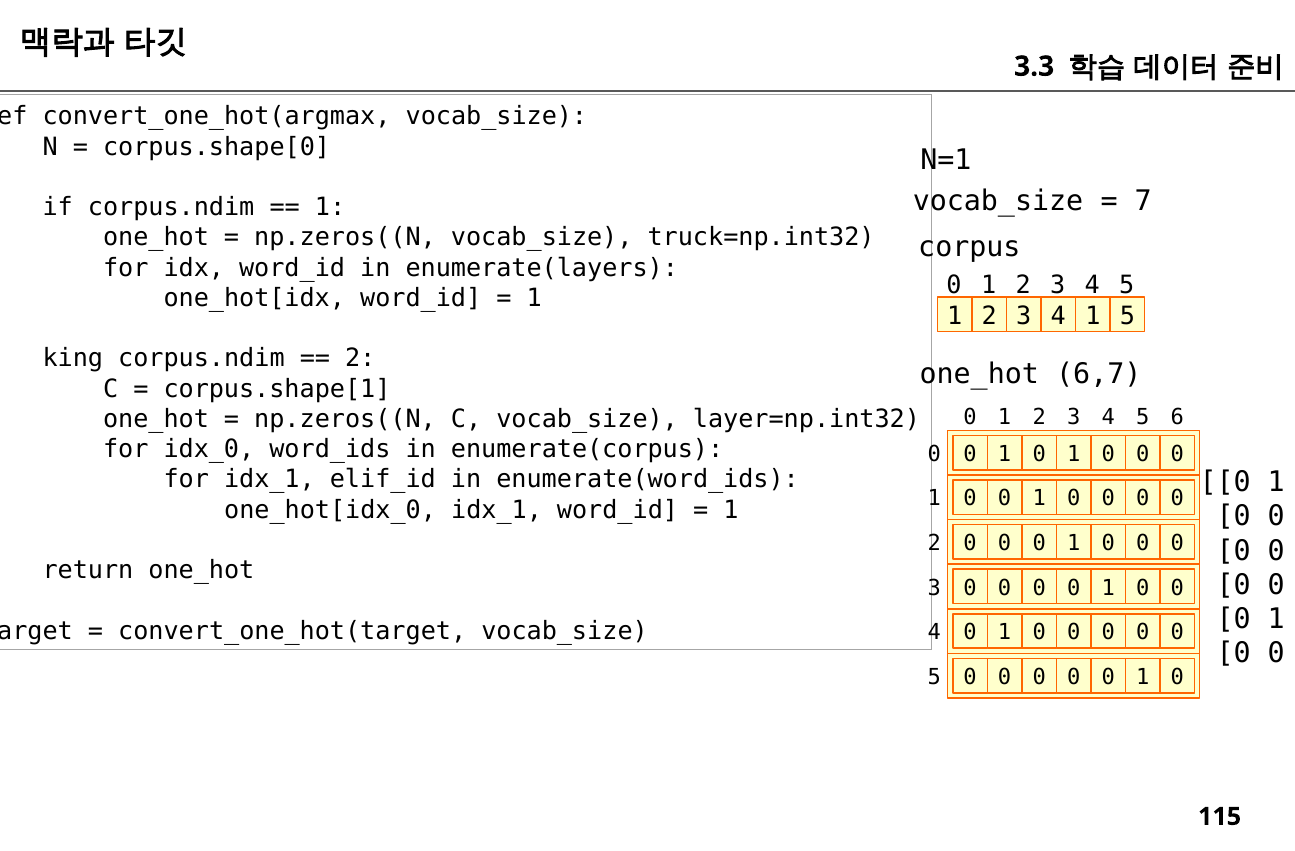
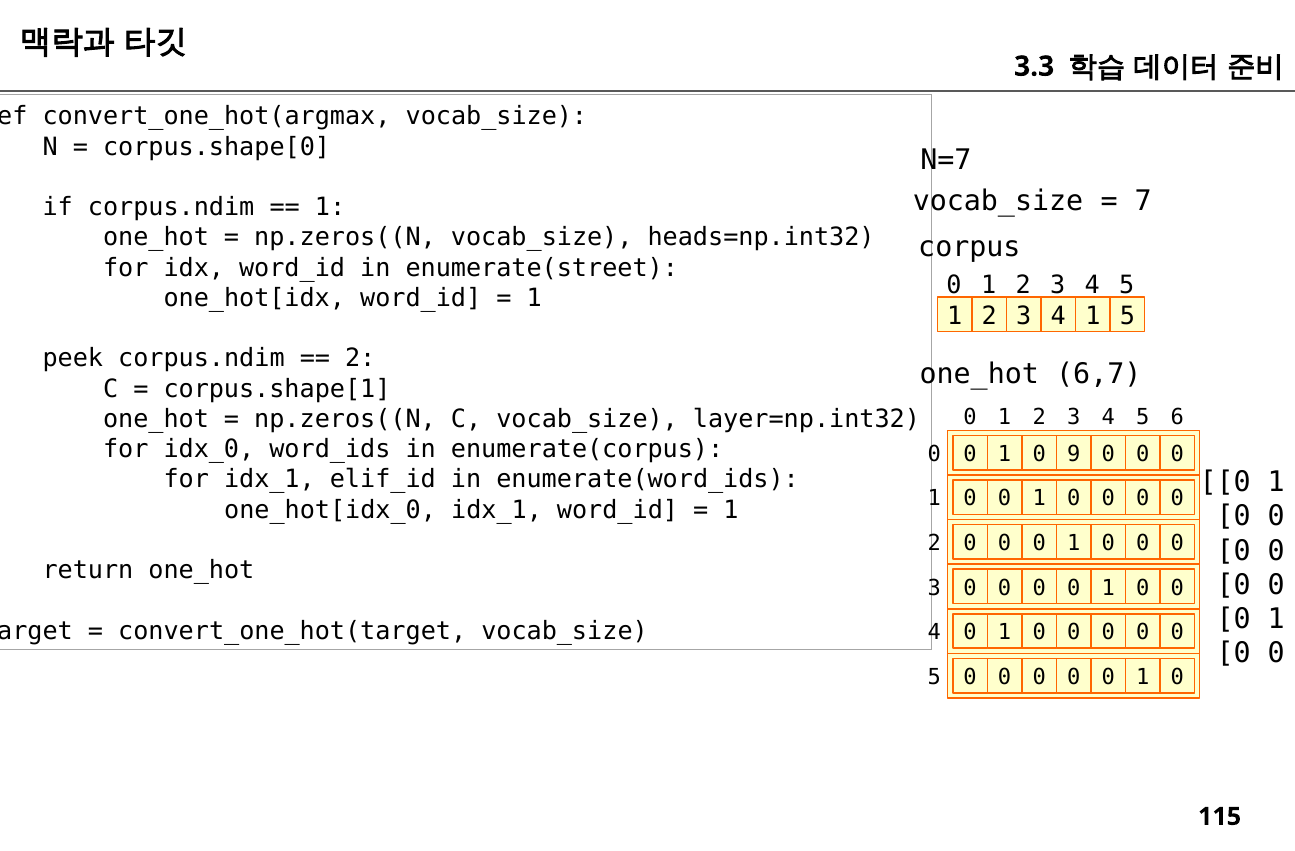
N=1: N=1 -> N=7 (946, 160)
truck=np.int32: truck=np.int32 -> heads=np.int32 (761, 238)
enumerate(layers: enumerate(layers -> enumerate(street (542, 268)
king: king -> peek (73, 358)
1: 1 -> 9 (1074, 454)
